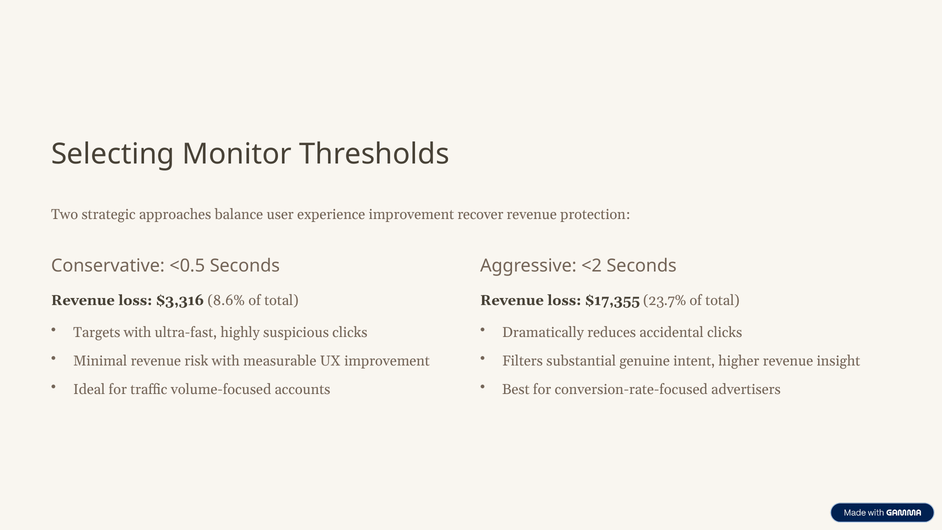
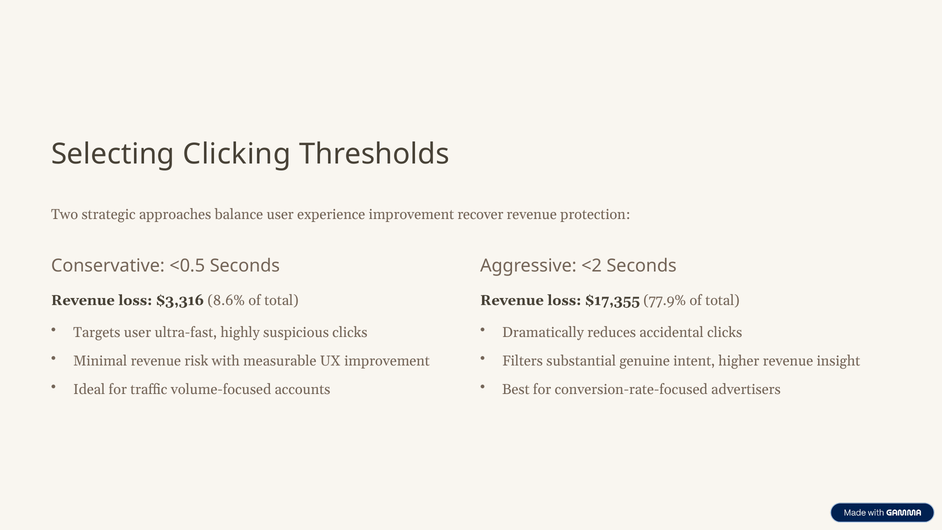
Monitor: Monitor -> Clicking (237, 154)
23.7%: 23.7% -> 77.9% (665, 300)
Targets with: with -> user (137, 332)
